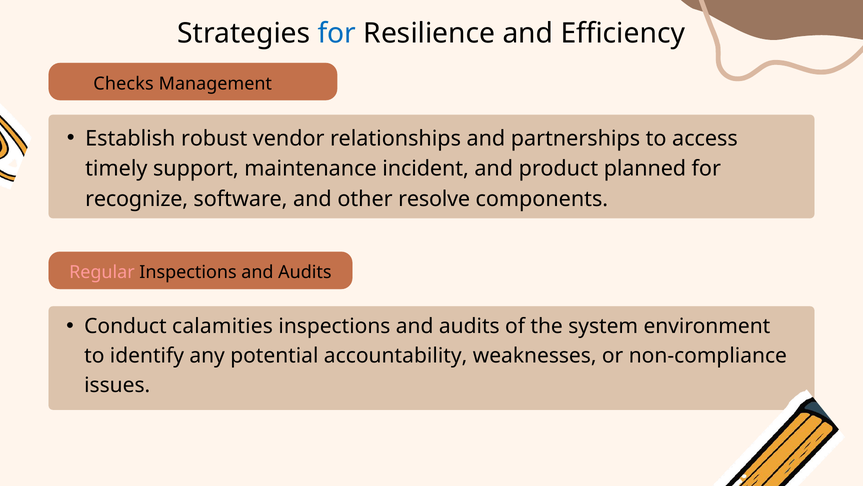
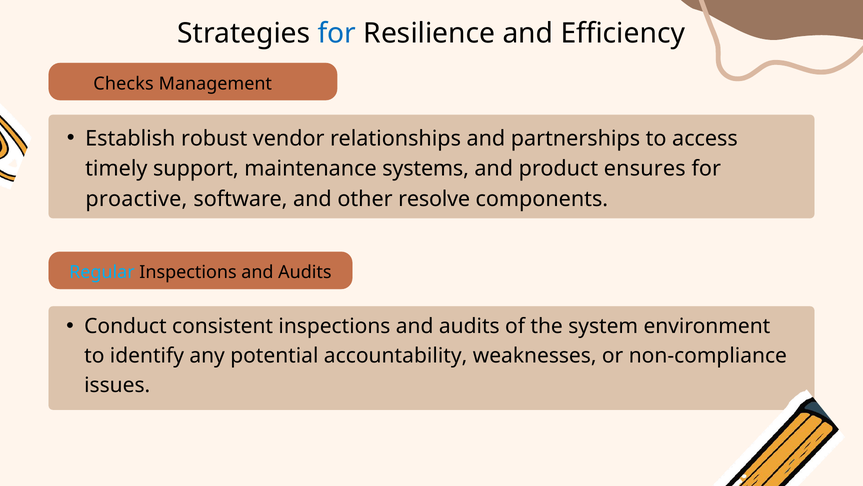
incident: incident -> systems (426, 168)
planned: planned -> ensures (645, 168)
recognize: recognize -> proactive (136, 199)
Regular colour: pink -> light blue (102, 272)
calamities: calamities -> consistent (223, 326)
